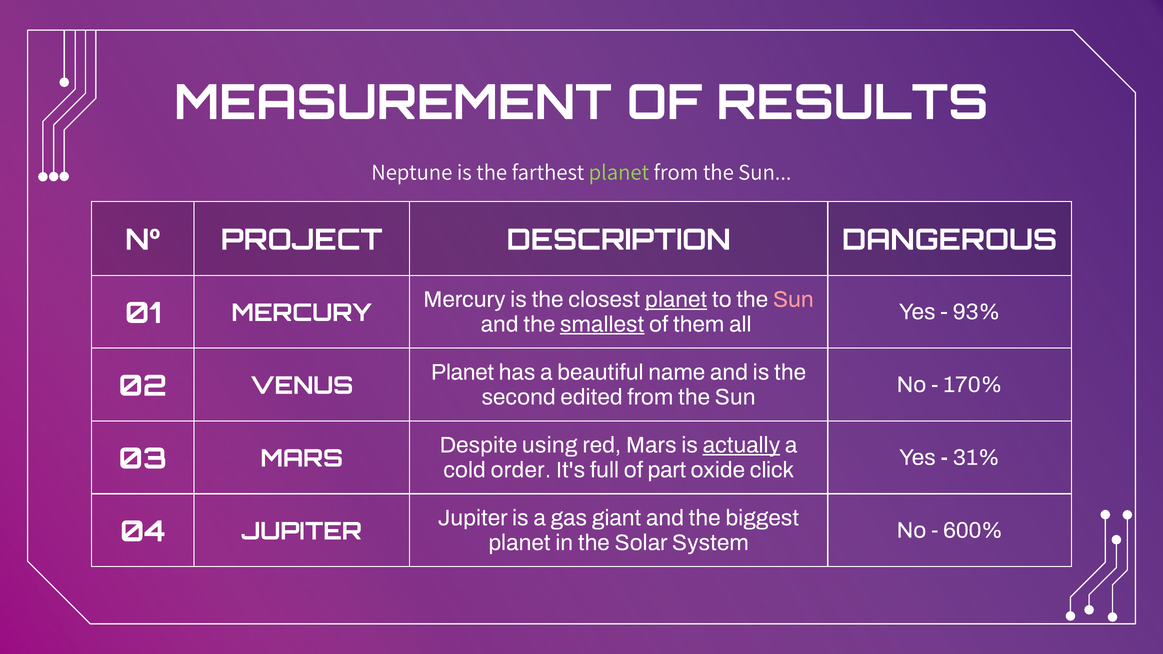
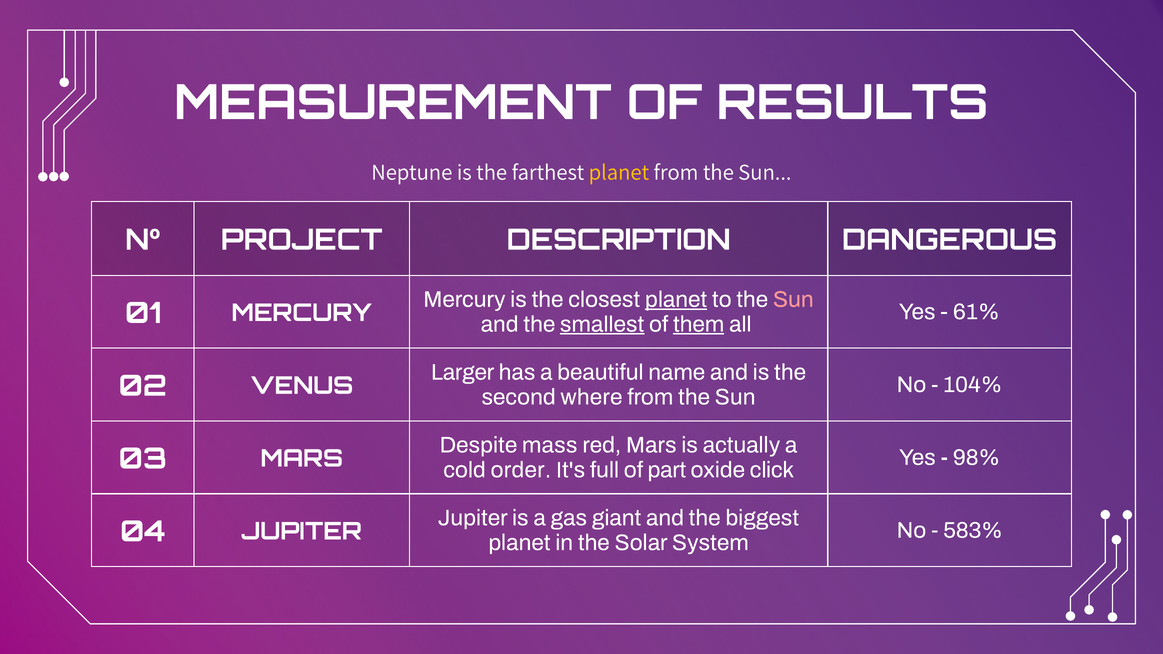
planet colour: light green -> yellow (619, 172)
93%: 93% -> 61% (976, 312)
them underline: none -> present (699, 324)
VENUS Planet: Planet -> Larger (463, 372)
170%: 170% -> 104% (973, 385)
edited: edited -> where (591, 397)
using: using -> mass (550, 445)
actually underline: present -> none (741, 445)
31%: 31% -> 98% (976, 458)
600%: 600% -> 583% (973, 530)
